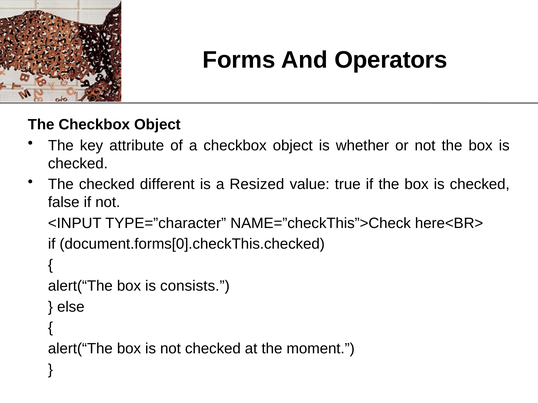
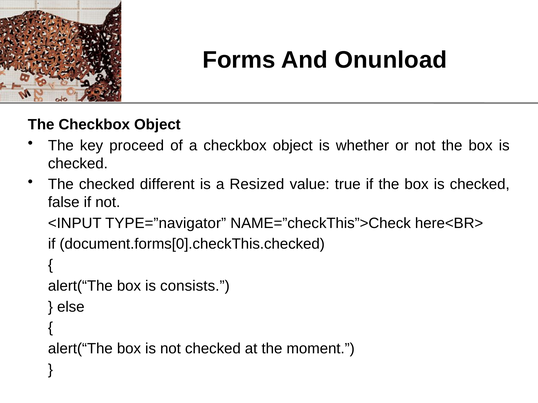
Operators: Operators -> Onunload (391, 60)
attribute: attribute -> proceed (137, 146)
TYPE=”character: TYPE=”character -> TYPE=”navigator (166, 223)
